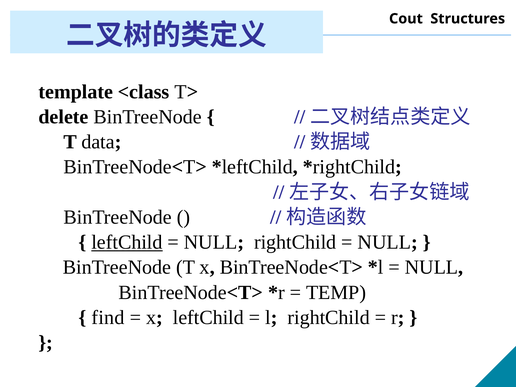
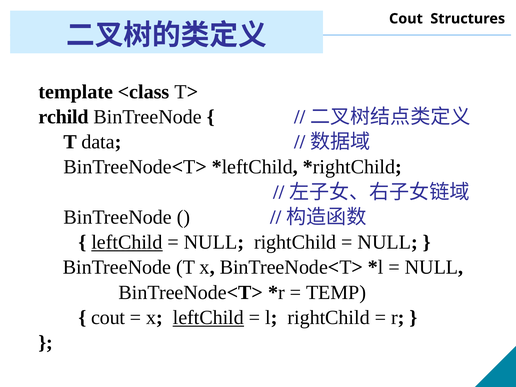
delete: delete -> rchild (64, 117)
find: find -> cout (108, 318)
leftChild underline: none -> present (208, 318)
